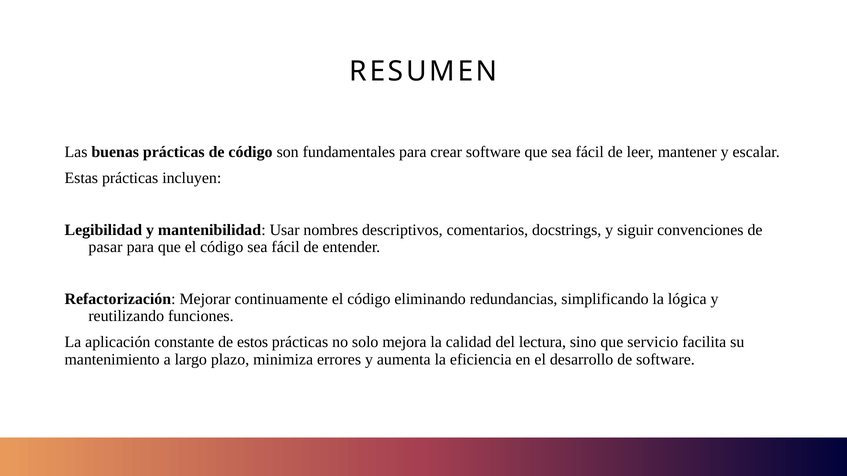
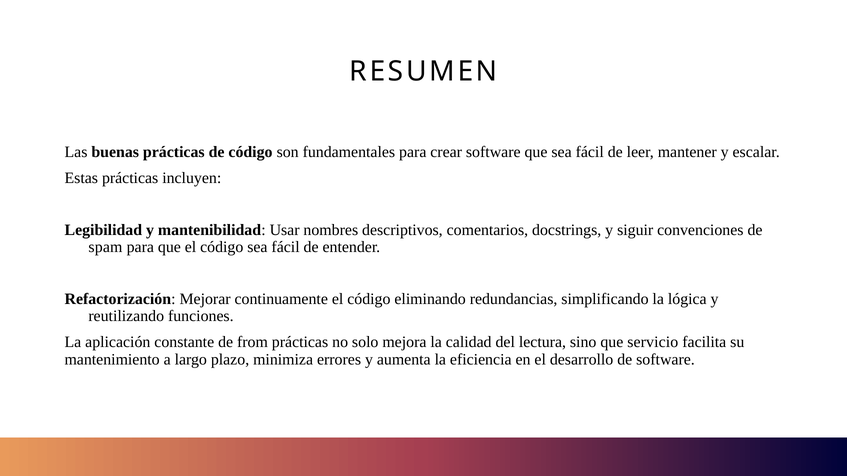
pasar: pasar -> spam (105, 247)
estos: estos -> from (252, 342)
